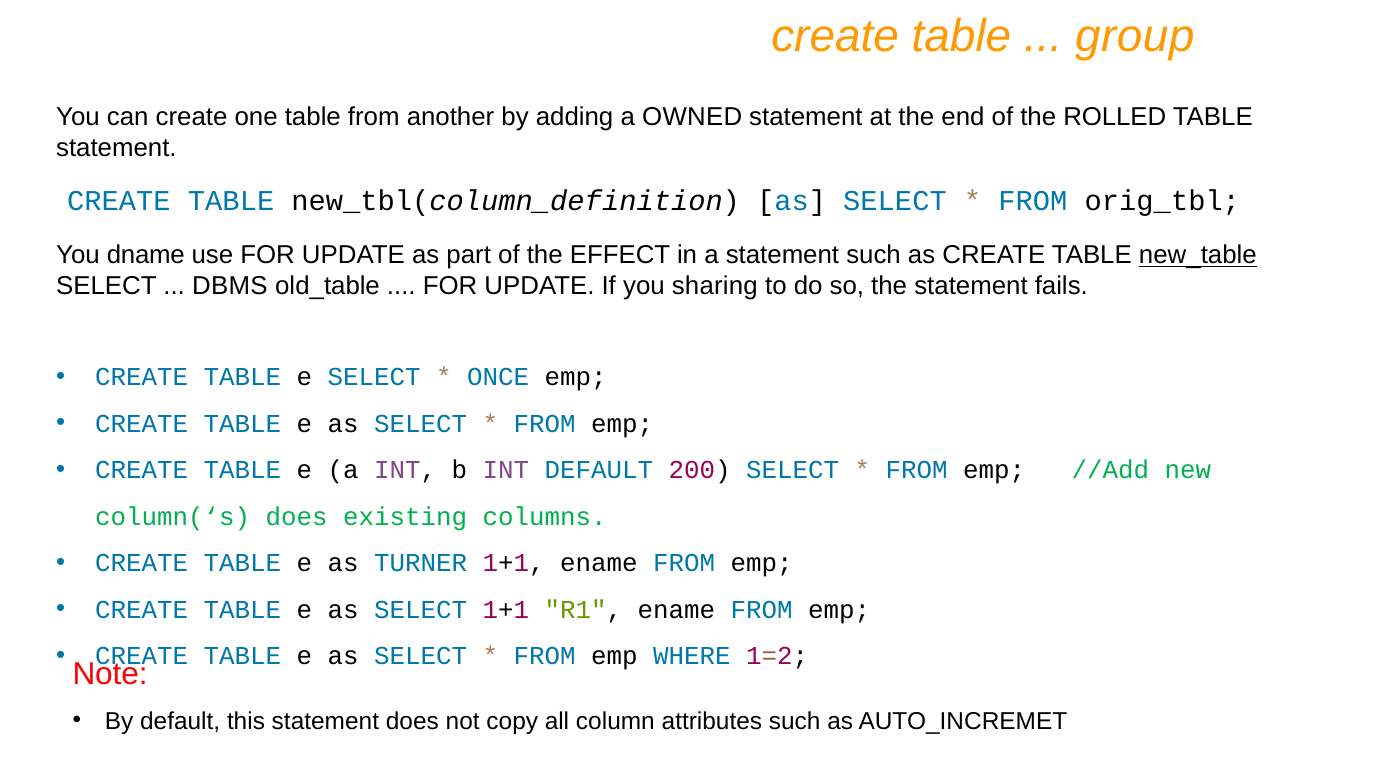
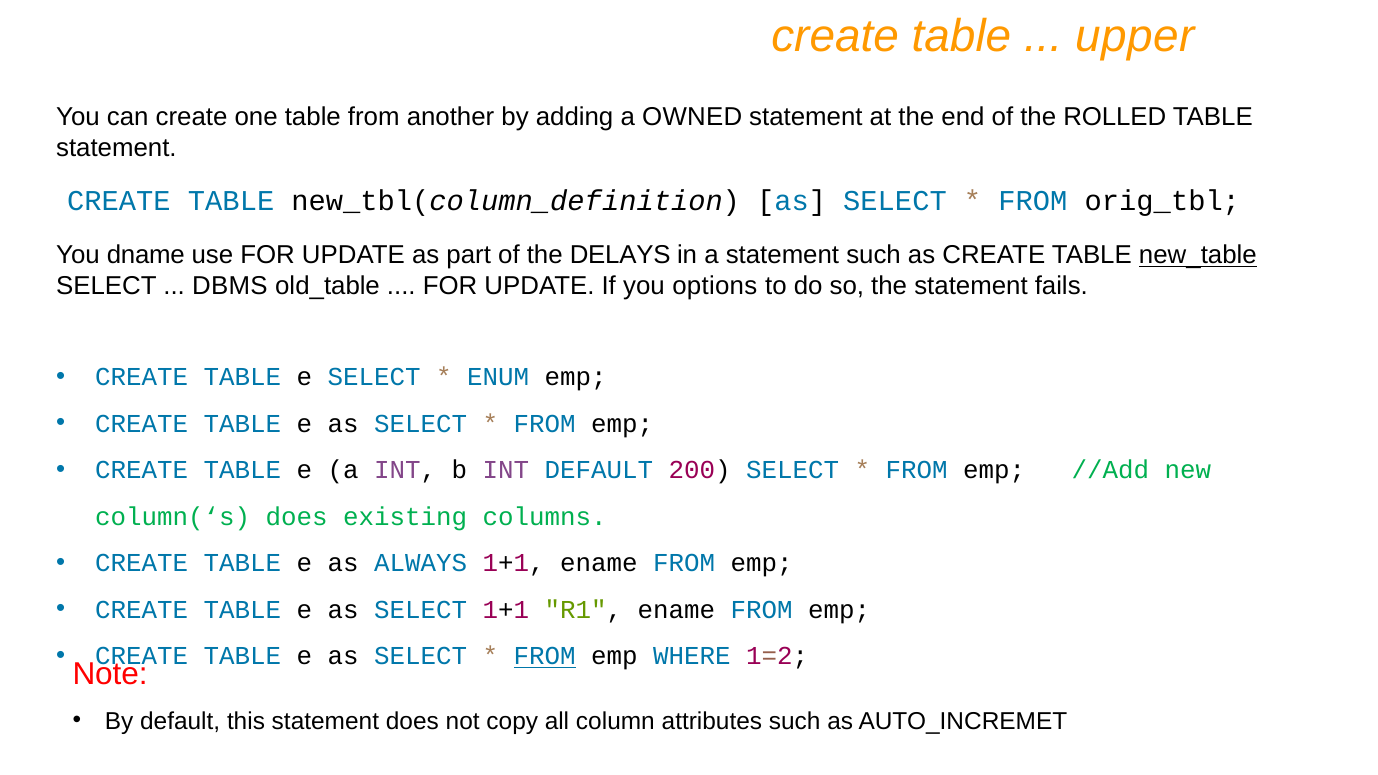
group: group -> upper (1135, 36)
EFFECT: EFFECT -> DELAYS (620, 255)
sharing: sharing -> options (715, 286)
ONCE: ONCE -> ENUM (498, 377)
TURNER: TURNER -> ALWAYS (421, 563)
FROM underline: none -> present (545, 656)
